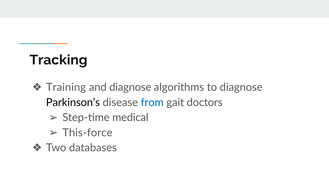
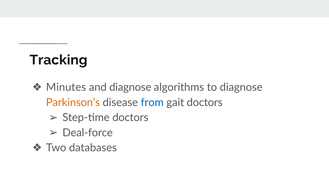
Training: Training -> Minutes (66, 87)
Parkinson’s colour: black -> orange (73, 103)
Step-time medical: medical -> doctors (130, 118)
This-force: This-force -> Deal-force (88, 133)
